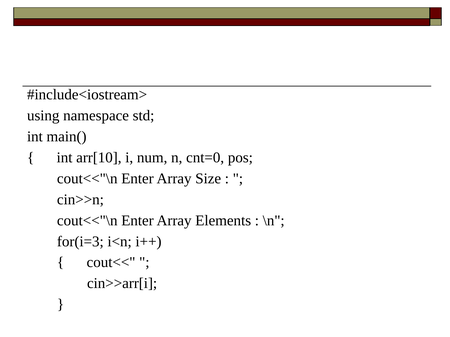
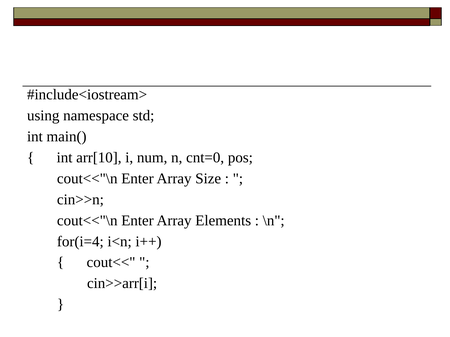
for(i=3: for(i=3 -> for(i=4 (80, 242)
